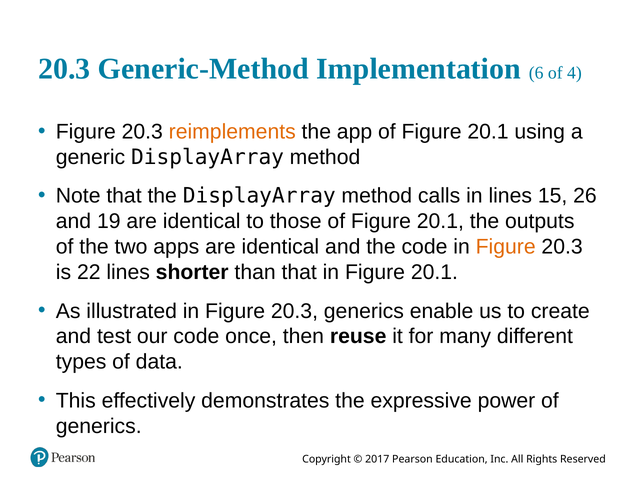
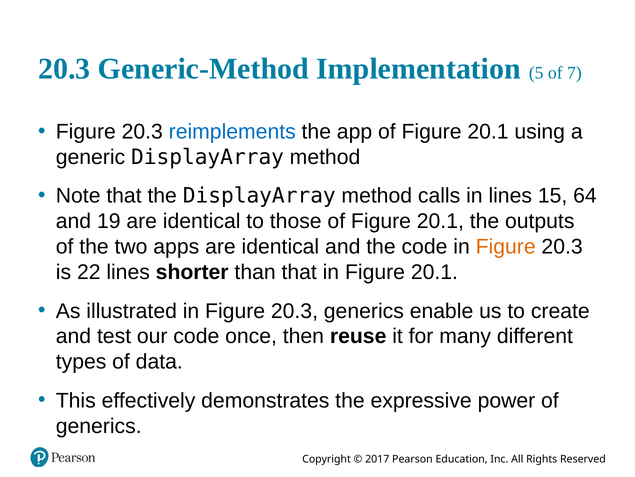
6: 6 -> 5 (536, 73)
4: 4 -> 7 (574, 73)
reimplements colour: orange -> blue (232, 132)
26: 26 -> 64 (585, 196)
